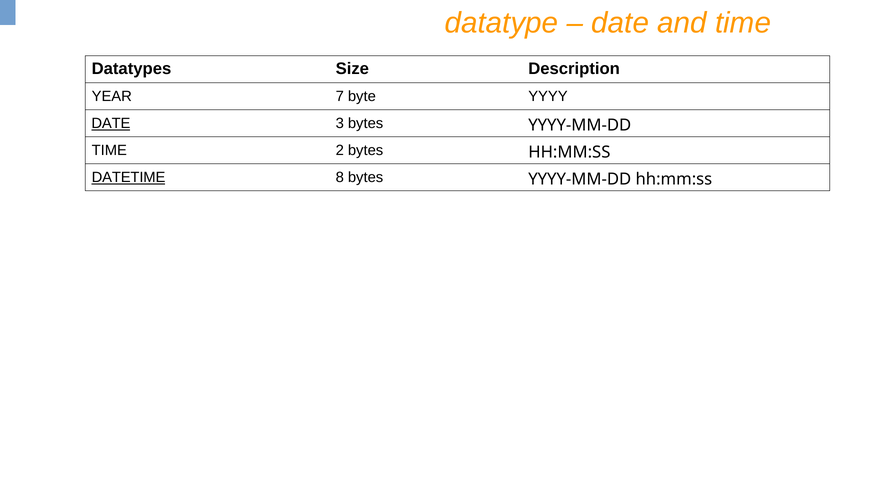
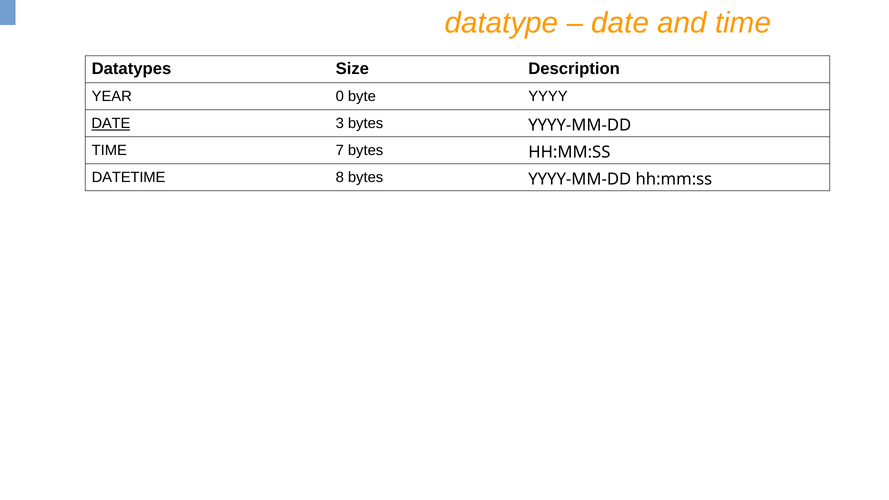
7: 7 -> 0 (340, 97)
2: 2 -> 7 (340, 151)
DATETIME underline: present -> none (129, 178)
